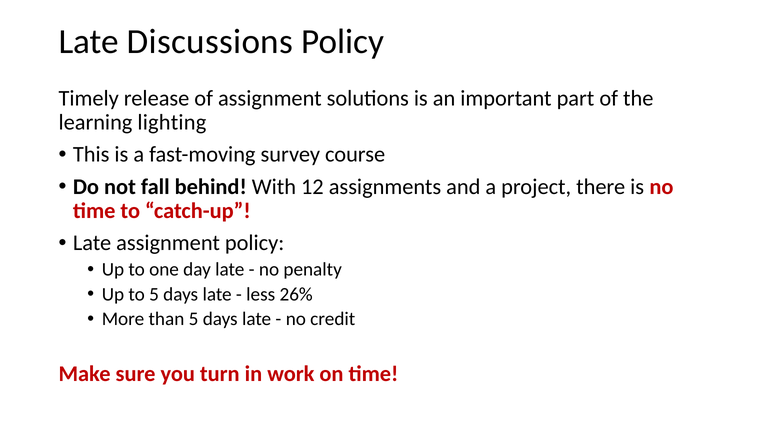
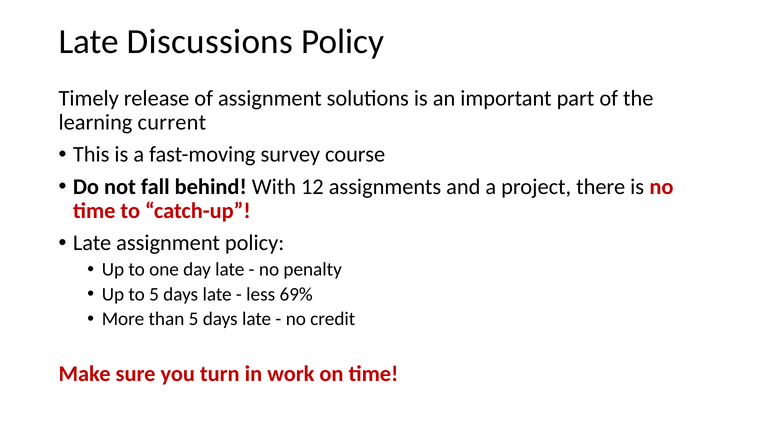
lighting: lighting -> current (172, 122)
26%: 26% -> 69% (296, 294)
